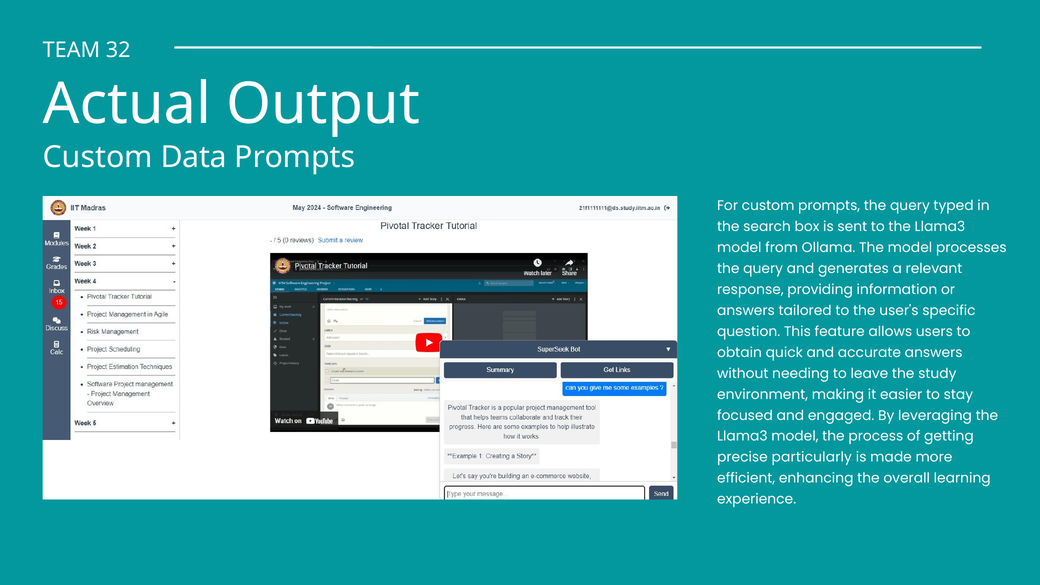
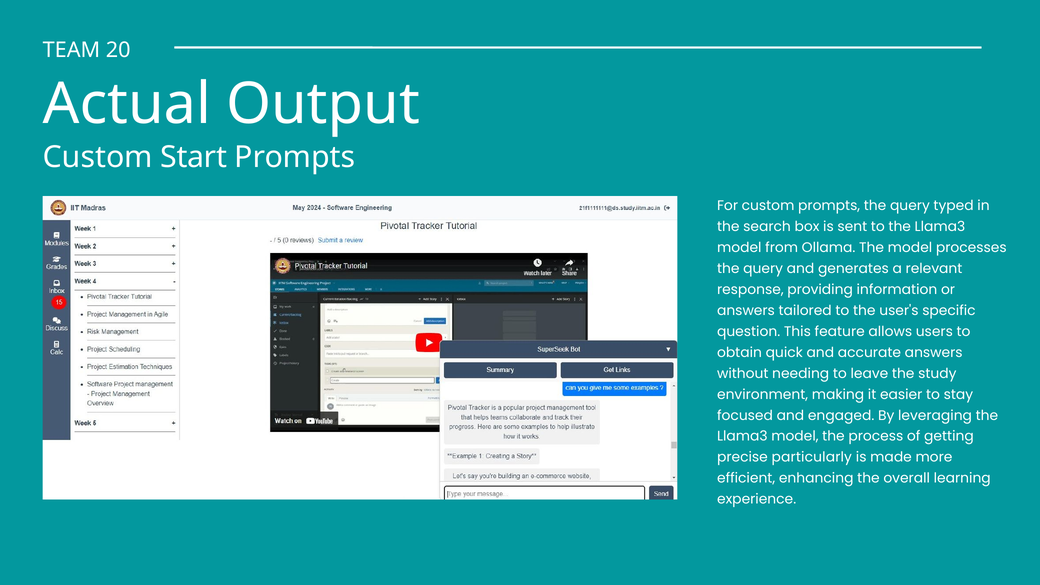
32: 32 -> 20 (118, 50)
Data: Data -> Start (194, 157)
